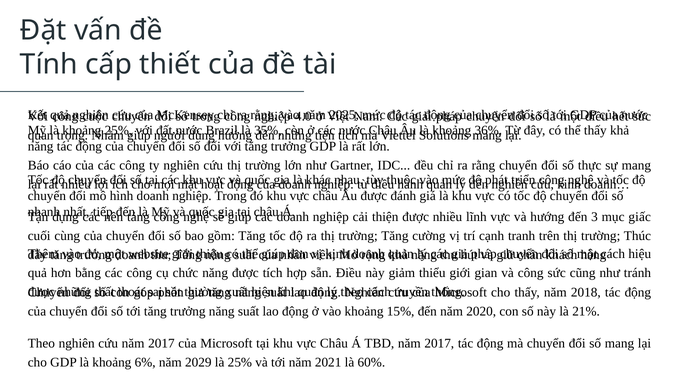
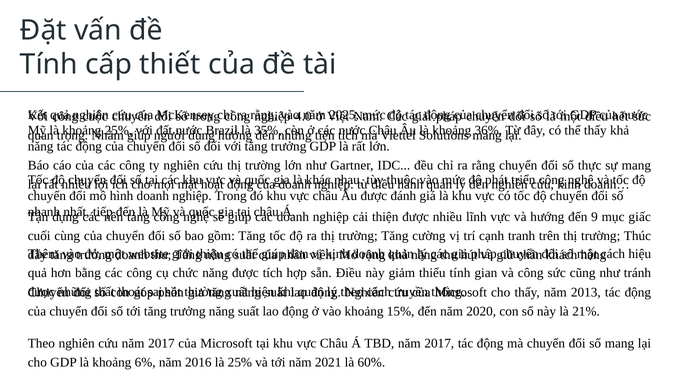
3: 3 -> 9 (594, 217)
thiểu giới: giới -> tính (460, 273)
2018: 2018 -> 2013 (586, 293)
2029: 2029 -> 2016 (198, 363)
